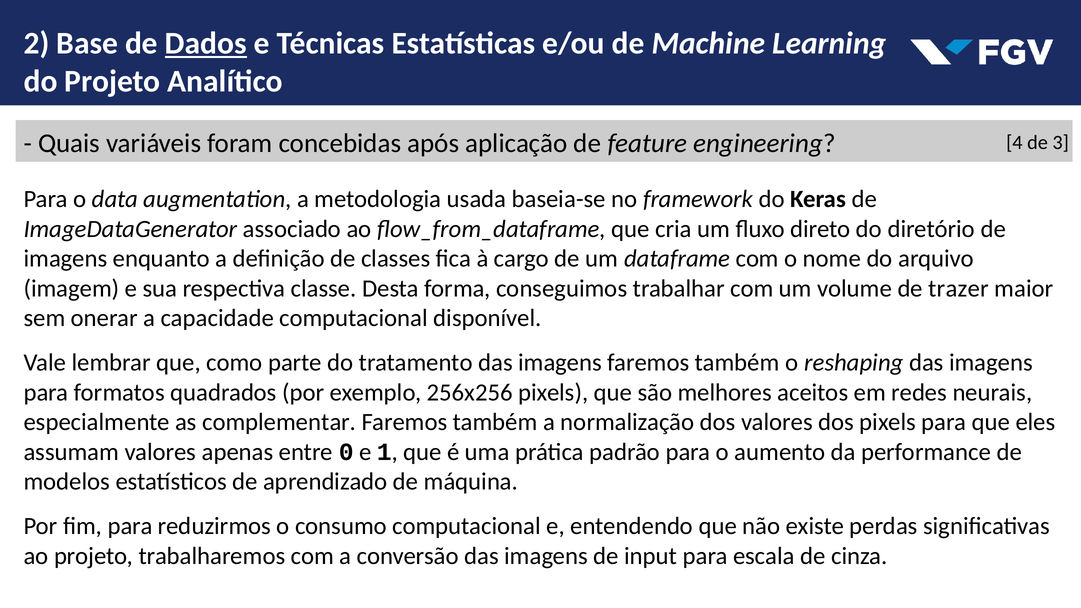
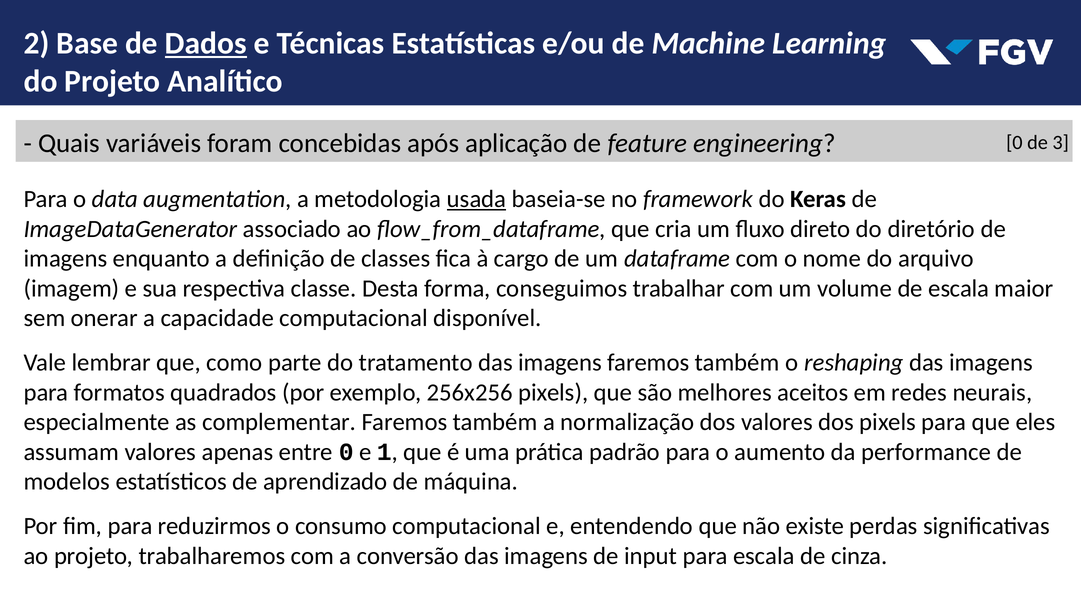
engineering 4: 4 -> 0 (1014, 143)
usada underline: none -> present (477, 199)
de trazer: trazer -> escala (959, 288)
